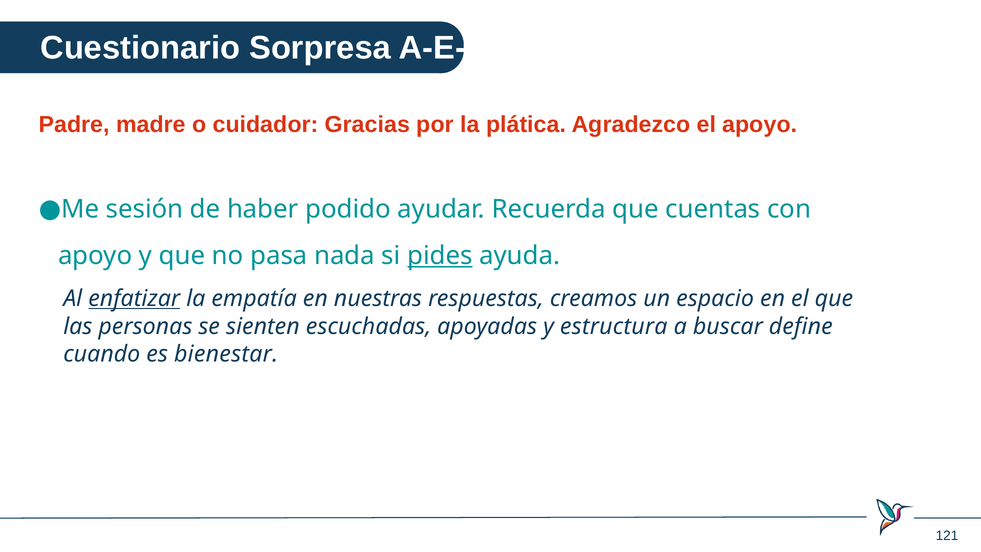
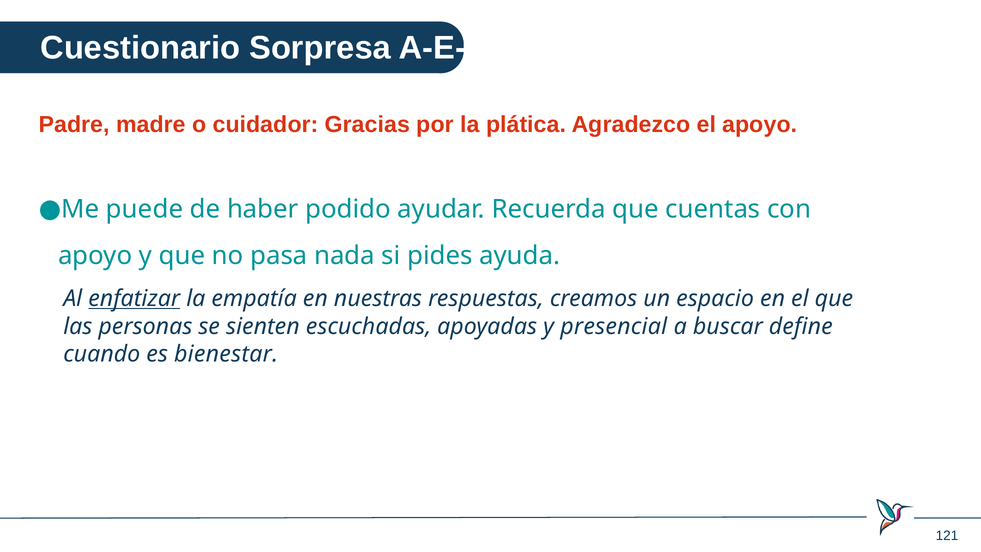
sesión: sesión -> puede (145, 209)
pides underline: present -> none (440, 256)
estructura: estructura -> presencial (614, 326)
